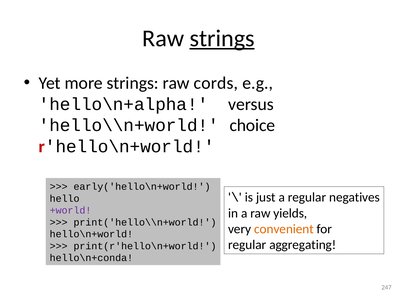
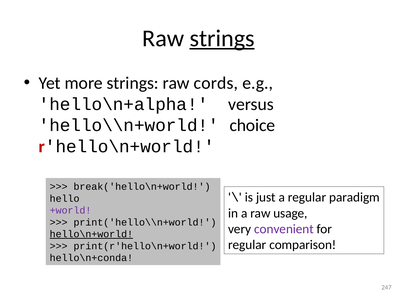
early('hello\n+world: early('hello\n+world -> break('hello\n+world (142, 187)
negatives: negatives -> paradigm (354, 198)
yields: yields -> usage (290, 214)
convenient colour: orange -> purple (284, 230)
hello\n+world underline: none -> present (91, 235)
aggregating: aggregating -> comparison (303, 245)
